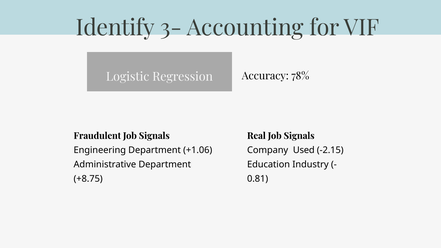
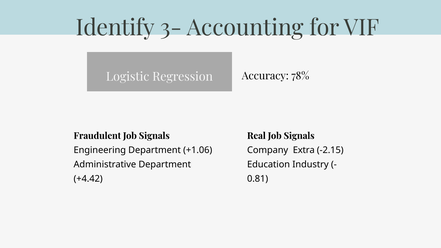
Used: Used -> Extra (304, 150)
+8.75: +8.75 -> +4.42 (88, 179)
